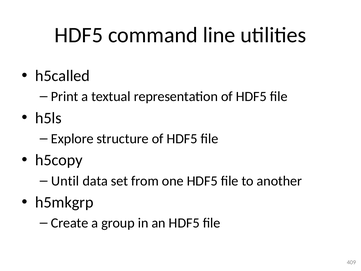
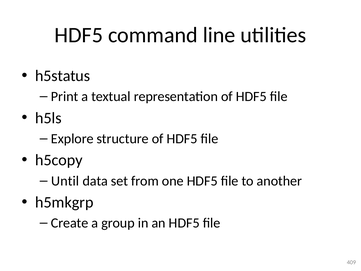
h5called: h5called -> h5status (63, 76)
